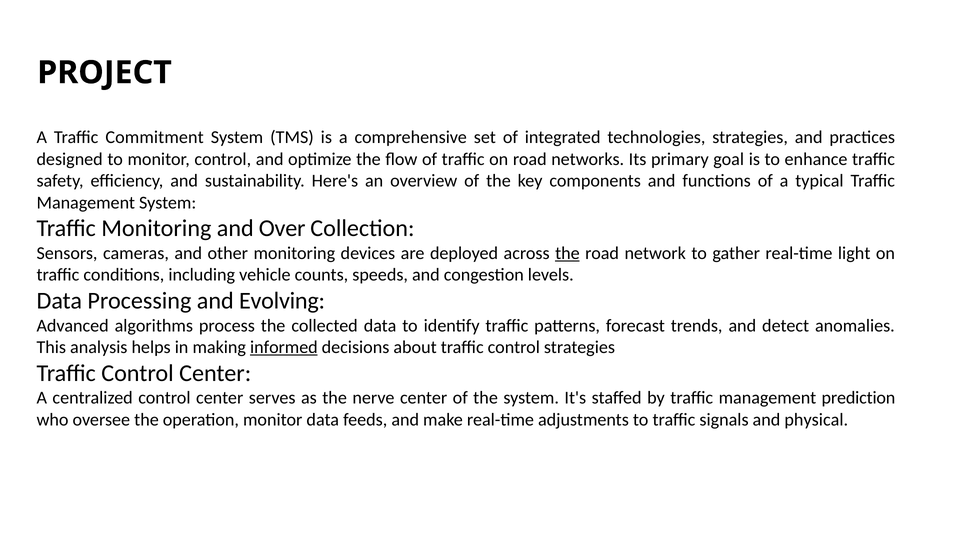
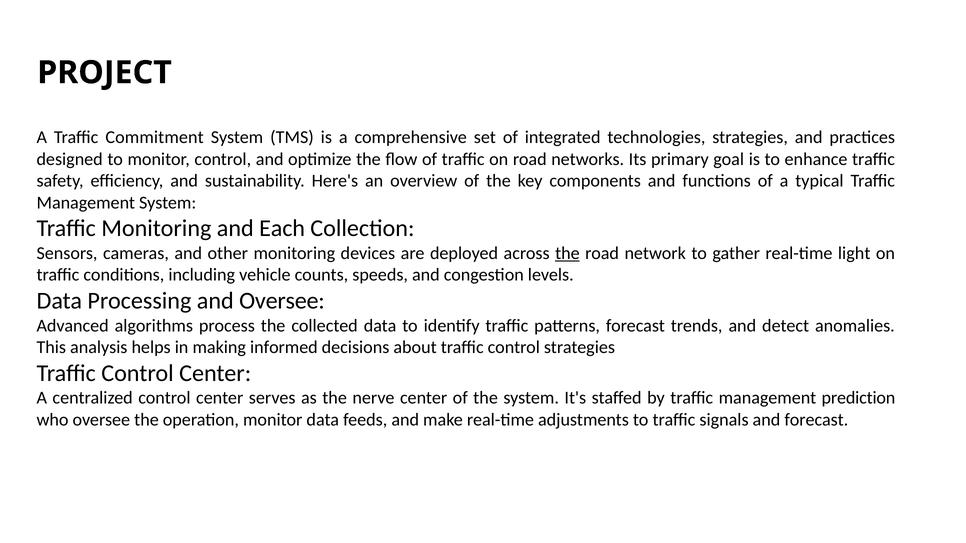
Over: Over -> Each (282, 228)
and Evolving: Evolving -> Oversee (282, 301)
informed underline: present -> none (284, 348)
and physical: physical -> forecast (816, 420)
